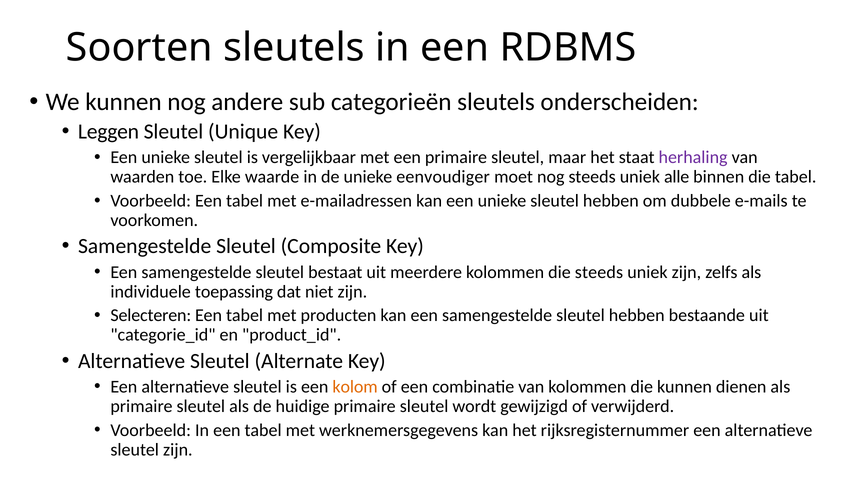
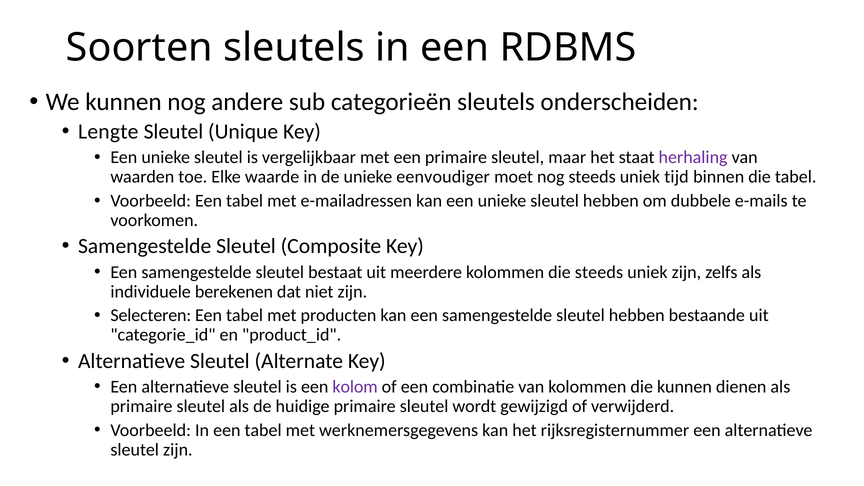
Leggen: Leggen -> Lengte (108, 132)
alle: alle -> tijd (676, 177)
toepassing: toepassing -> berekenen (234, 292)
kolom colour: orange -> purple (355, 387)
